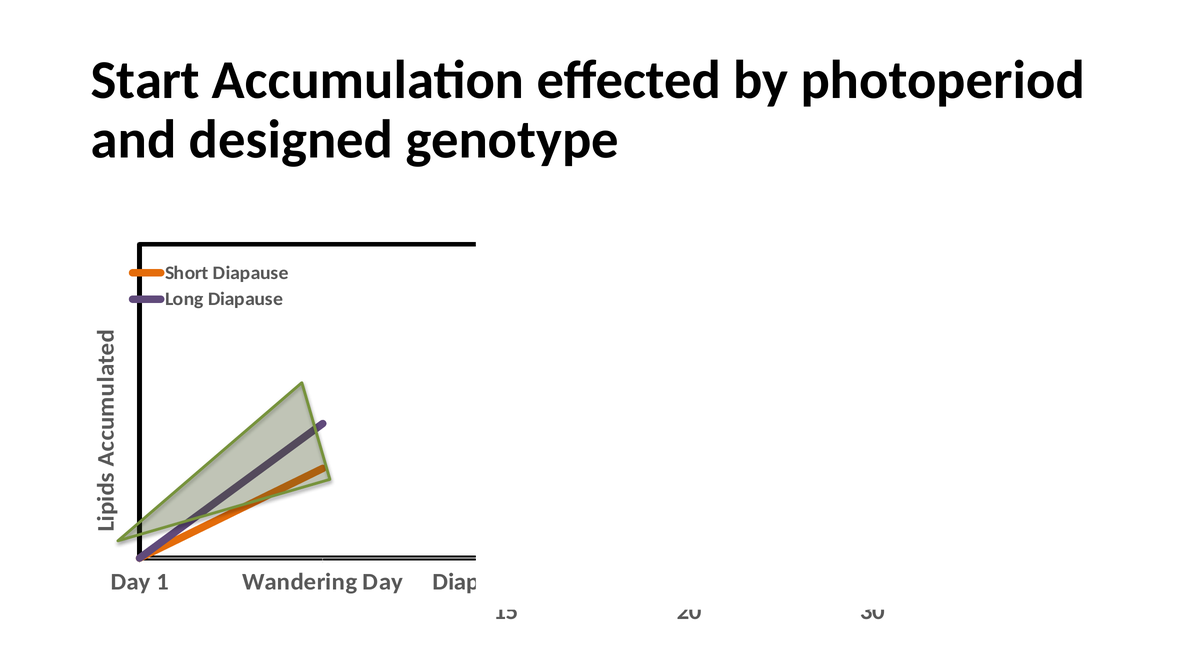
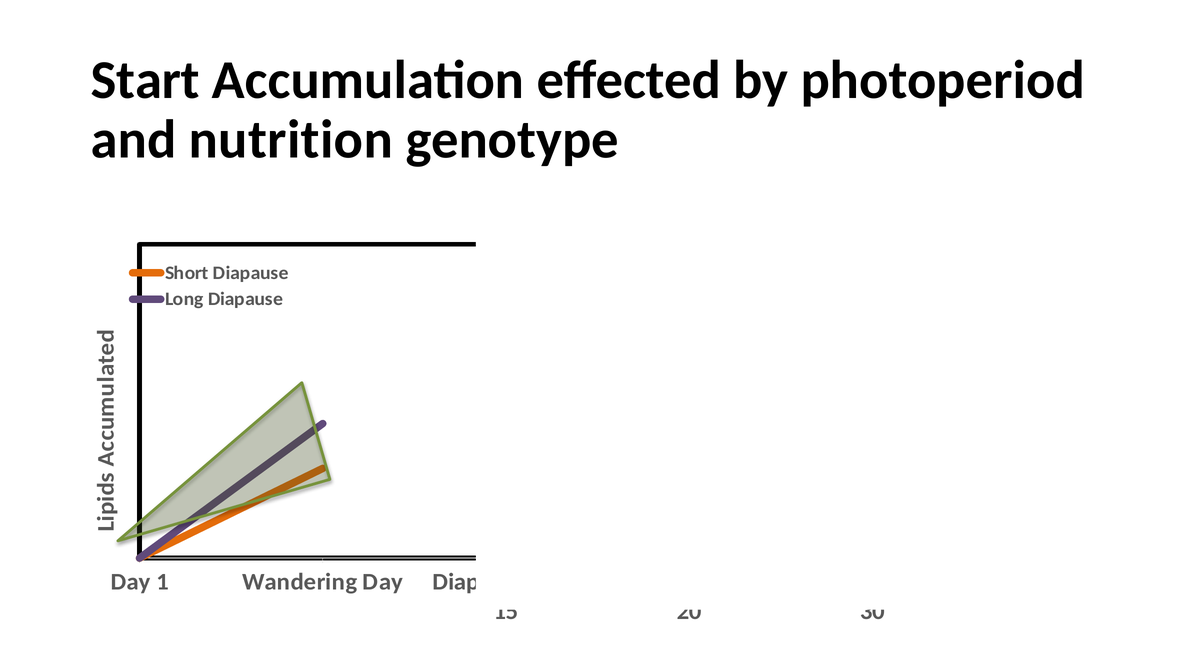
designed: designed -> nutrition (291, 140)
